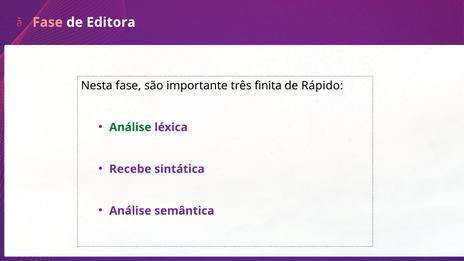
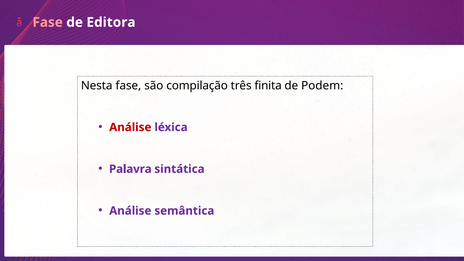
importante: importante -> compilação (197, 86)
Rápido: Rápido -> Podem (322, 86)
Análise colour: green -> red (130, 127)
Recebe: Recebe -> Palavra (130, 169)
